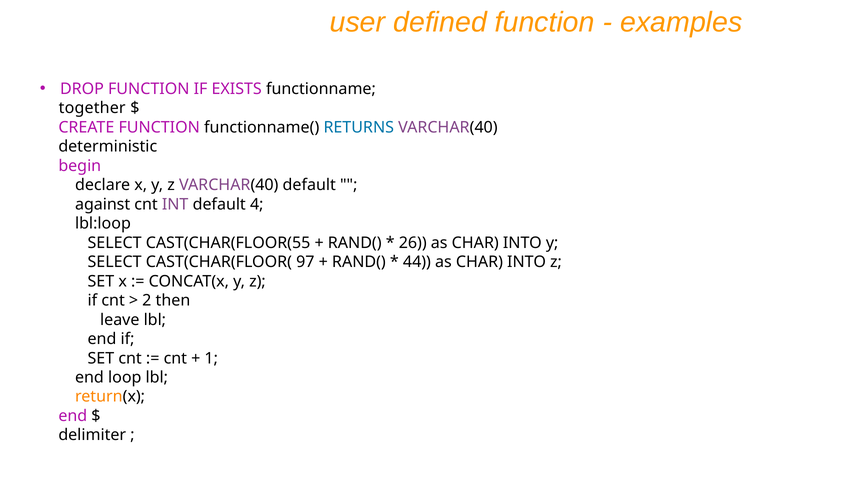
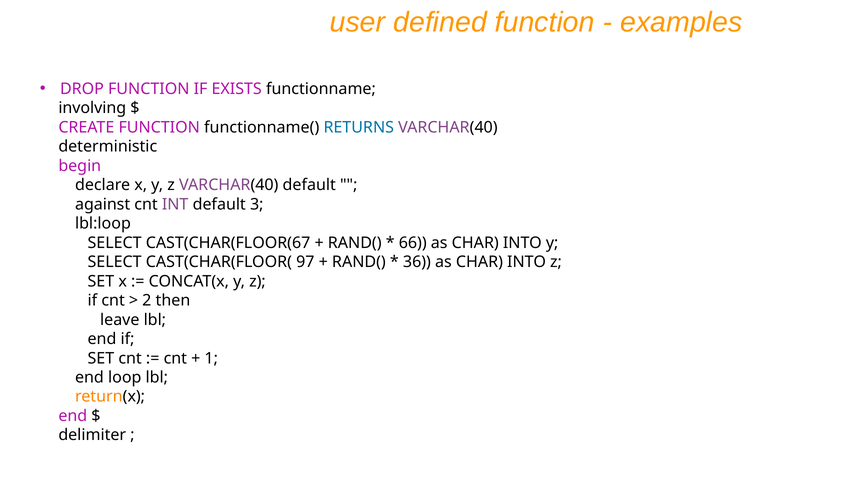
together: together -> involving (92, 108)
4: 4 -> 3 (257, 205)
CAST(CHAR(FLOOR(55: CAST(CHAR(FLOOR(55 -> CAST(CHAR(FLOOR(67 (228, 243)
26: 26 -> 66 (413, 243)
44: 44 -> 36 (417, 262)
